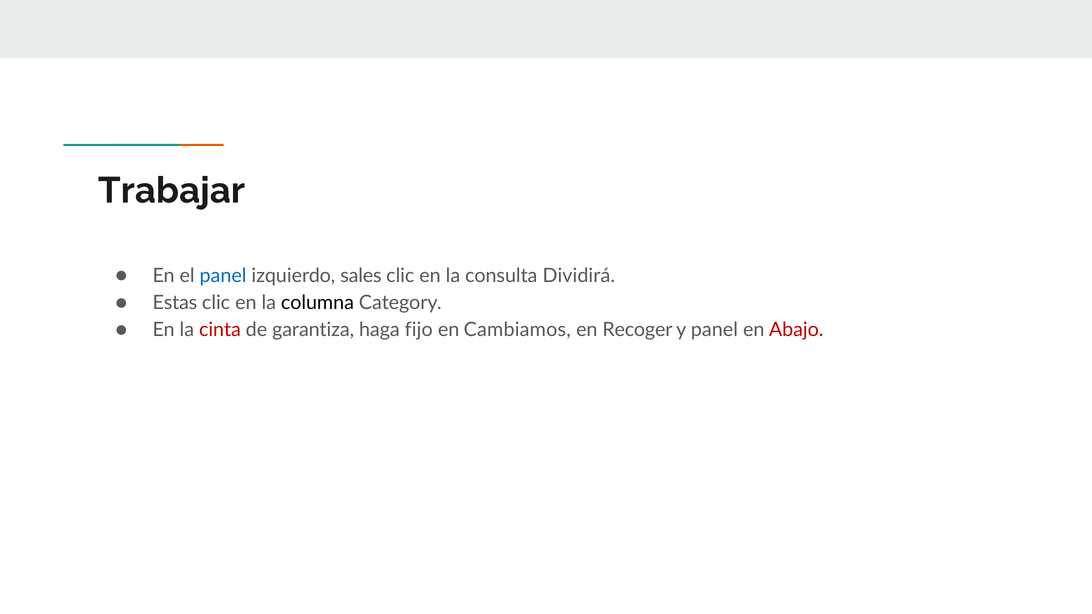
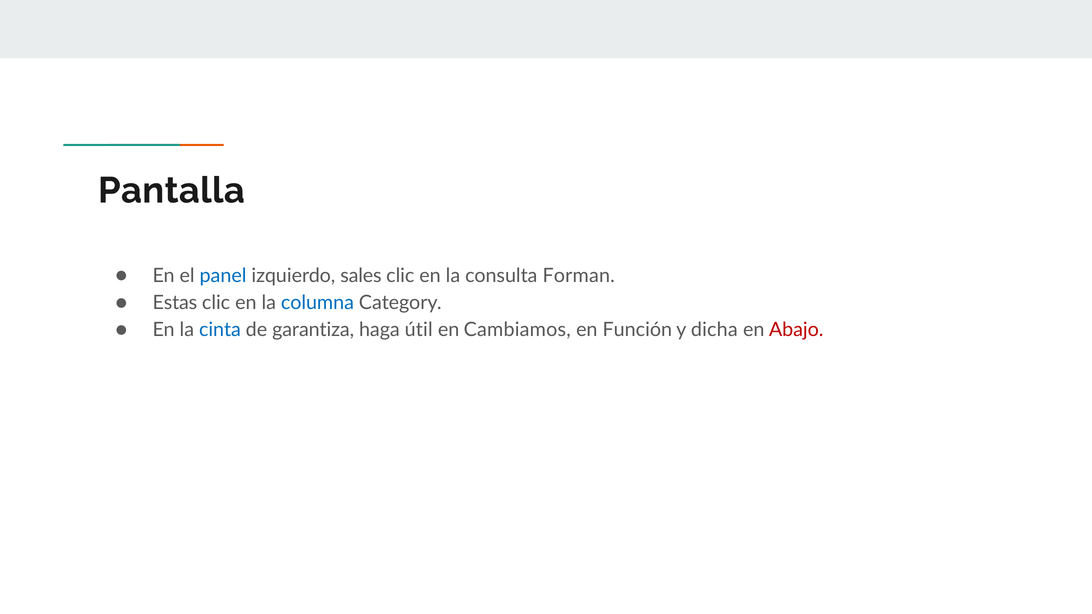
Trabajar: Trabajar -> Pantalla (171, 191)
Dividirá: Dividirá -> Forman (579, 276)
columna colour: black -> blue (317, 303)
cinta colour: red -> blue (220, 330)
fijo: fijo -> útil (419, 330)
Recoger: Recoger -> Función (637, 330)
y panel: panel -> dicha (714, 330)
